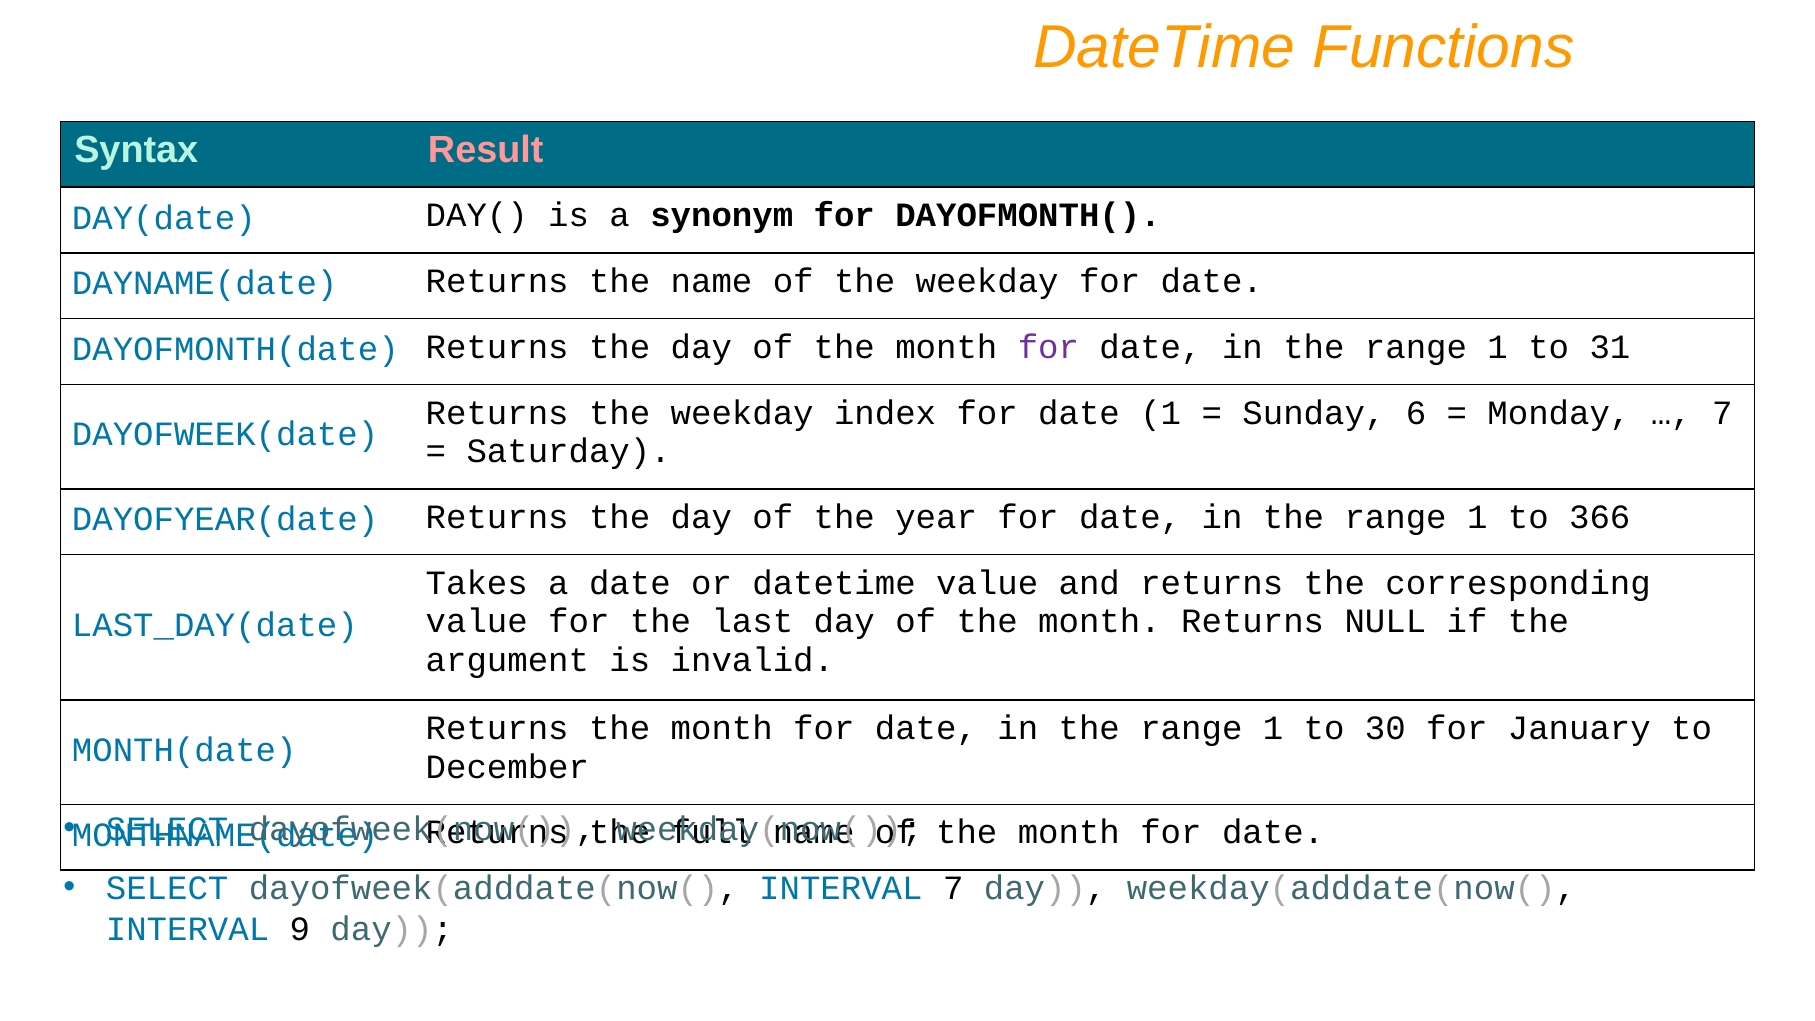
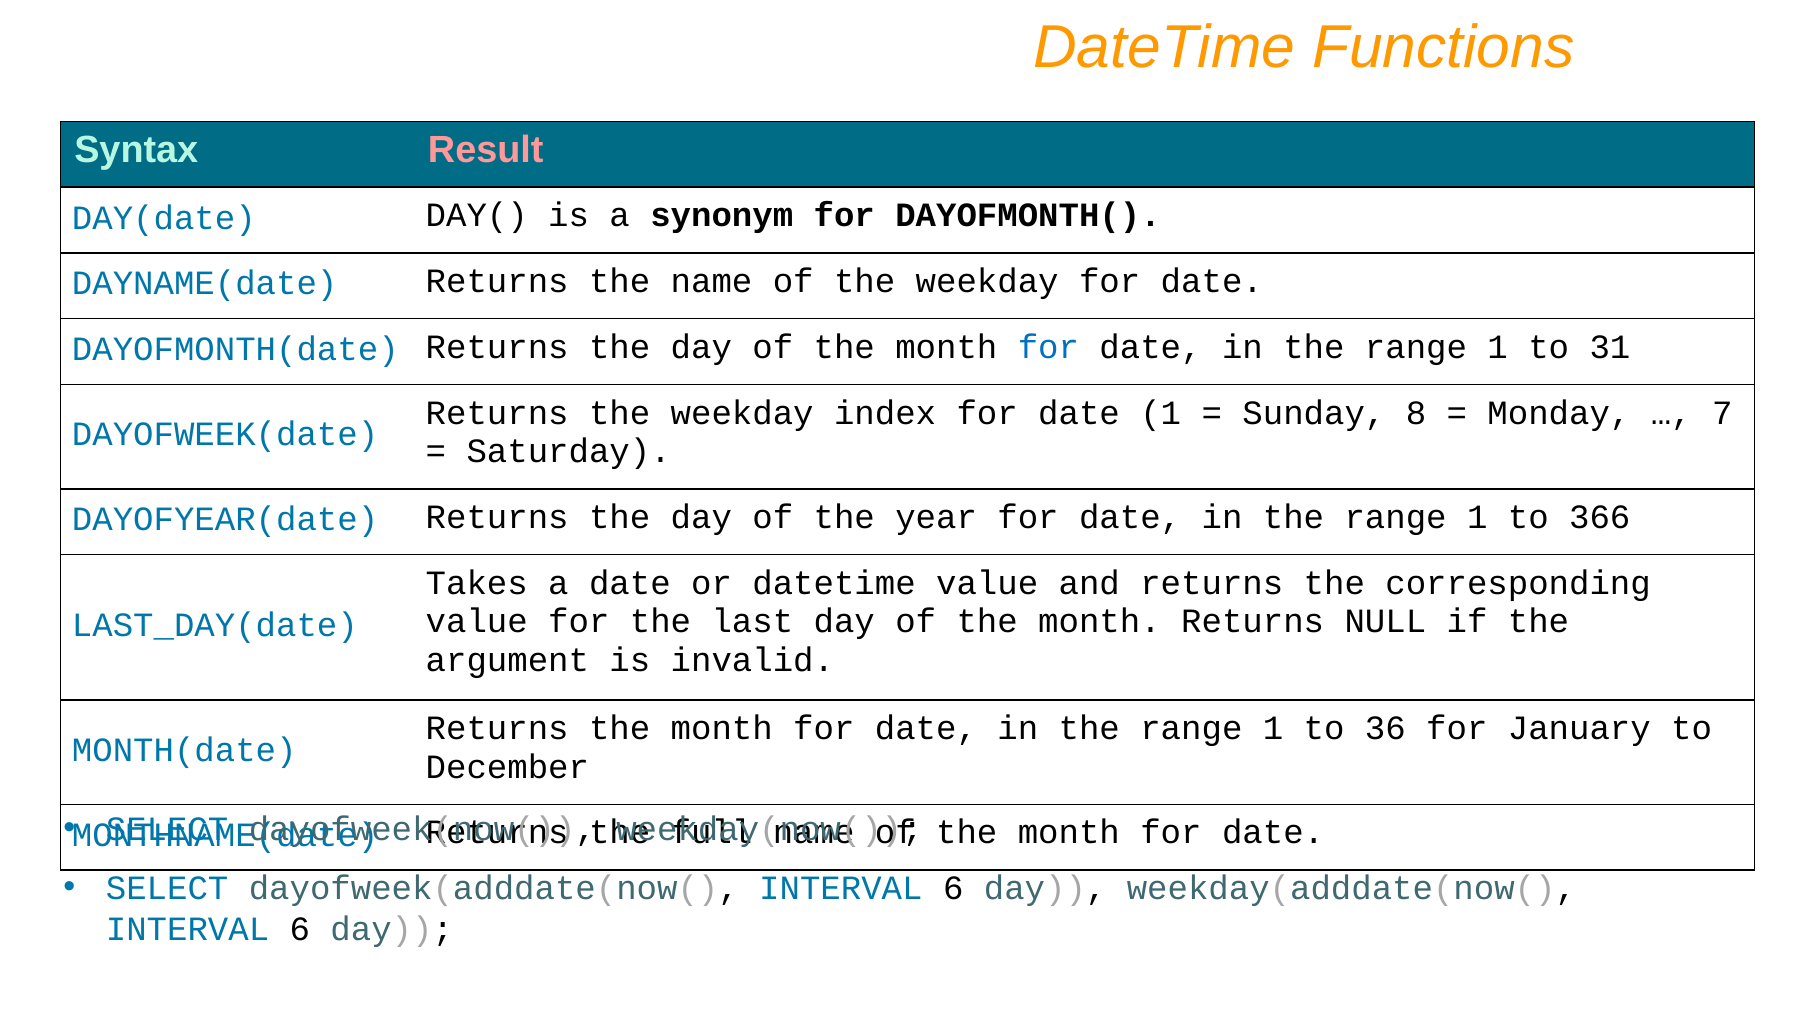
for colour: purple -> blue (1048, 347)
6: 6 -> 8 (1416, 413)
30: 30 -> 36 (1385, 728)
dayofweek(adddate(now( INTERVAL 7: 7 -> 6 (953, 888)
9: 9 -> 6 (300, 929)
